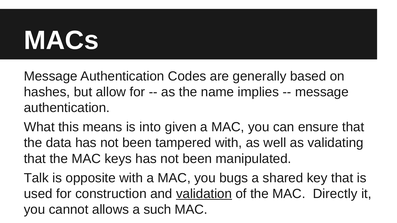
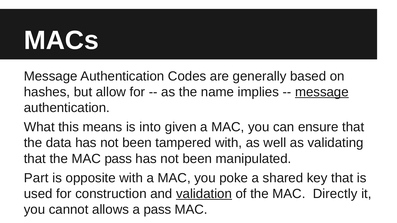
message underline: none -> present (322, 92)
MAC keys: keys -> pass (118, 159)
Talk: Talk -> Part (36, 178)
bugs: bugs -> poke (234, 178)
a such: such -> pass (157, 210)
